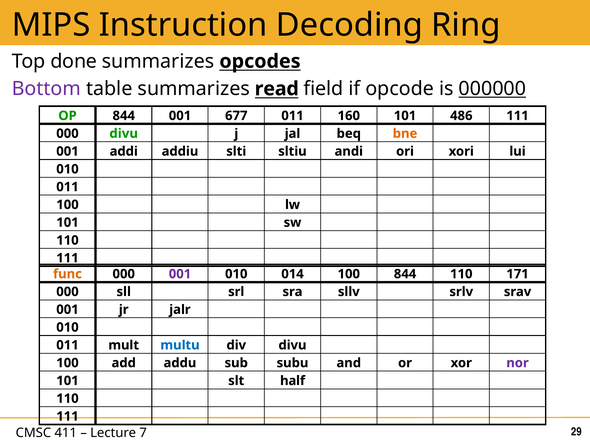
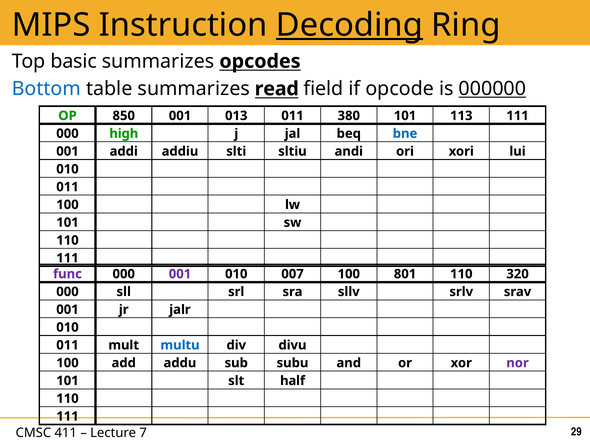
Decoding underline: none -> present (349, 25)
done: done -> basic (74, 61)
Bottom colour: purple -> blue (46, 89)
OP 844: 844 -> 850 (124, 116)
677: 677 -> 013 (236, 116)
160: 160 -> 380 (349, 116)
486: 486 -> 113 (461, 116)
000 divu: divu -> high (124, 134)
bne colour: orange -> blue (405, 134)
func colour: orange -> purple (67, 274)
014: 014 -> 007 (293, 274)
100 844: 844 -> 801 (405, 274)
171: 171 -> 320 (518, 274)
